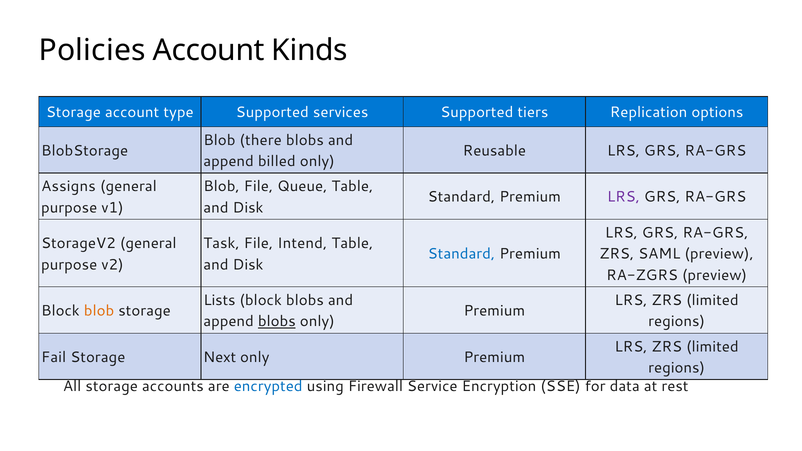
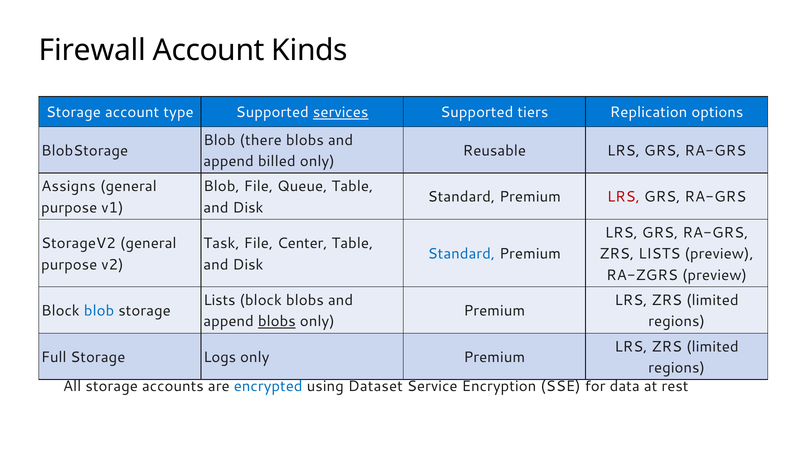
Policies: Policies -> Firewall (92, 50)
services underline: none -> present (341, 112)
LRS colour: purple -> red (623, 197)
Intend: Intend -> Center (302, 243)
ZRS SAML: SAML -> LISTS (659, 254)
blob colour: orange -> blue (99, 311)
Fail: Fail -> Full (54, 357)
Next: Next -> Logs (220, 357)
Firewall: Firewall -> Dataset (375, 386)
